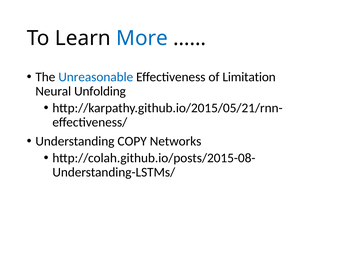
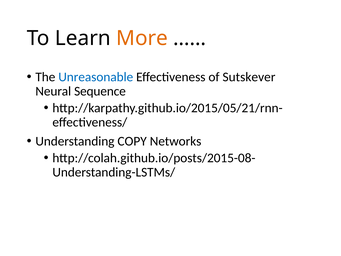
More colour: blue -> orange (142, 38)
Limitation: Limitation -> Sutskever (249, 77)
Unfolding: Unfolding -> Sequence (100, 91)
